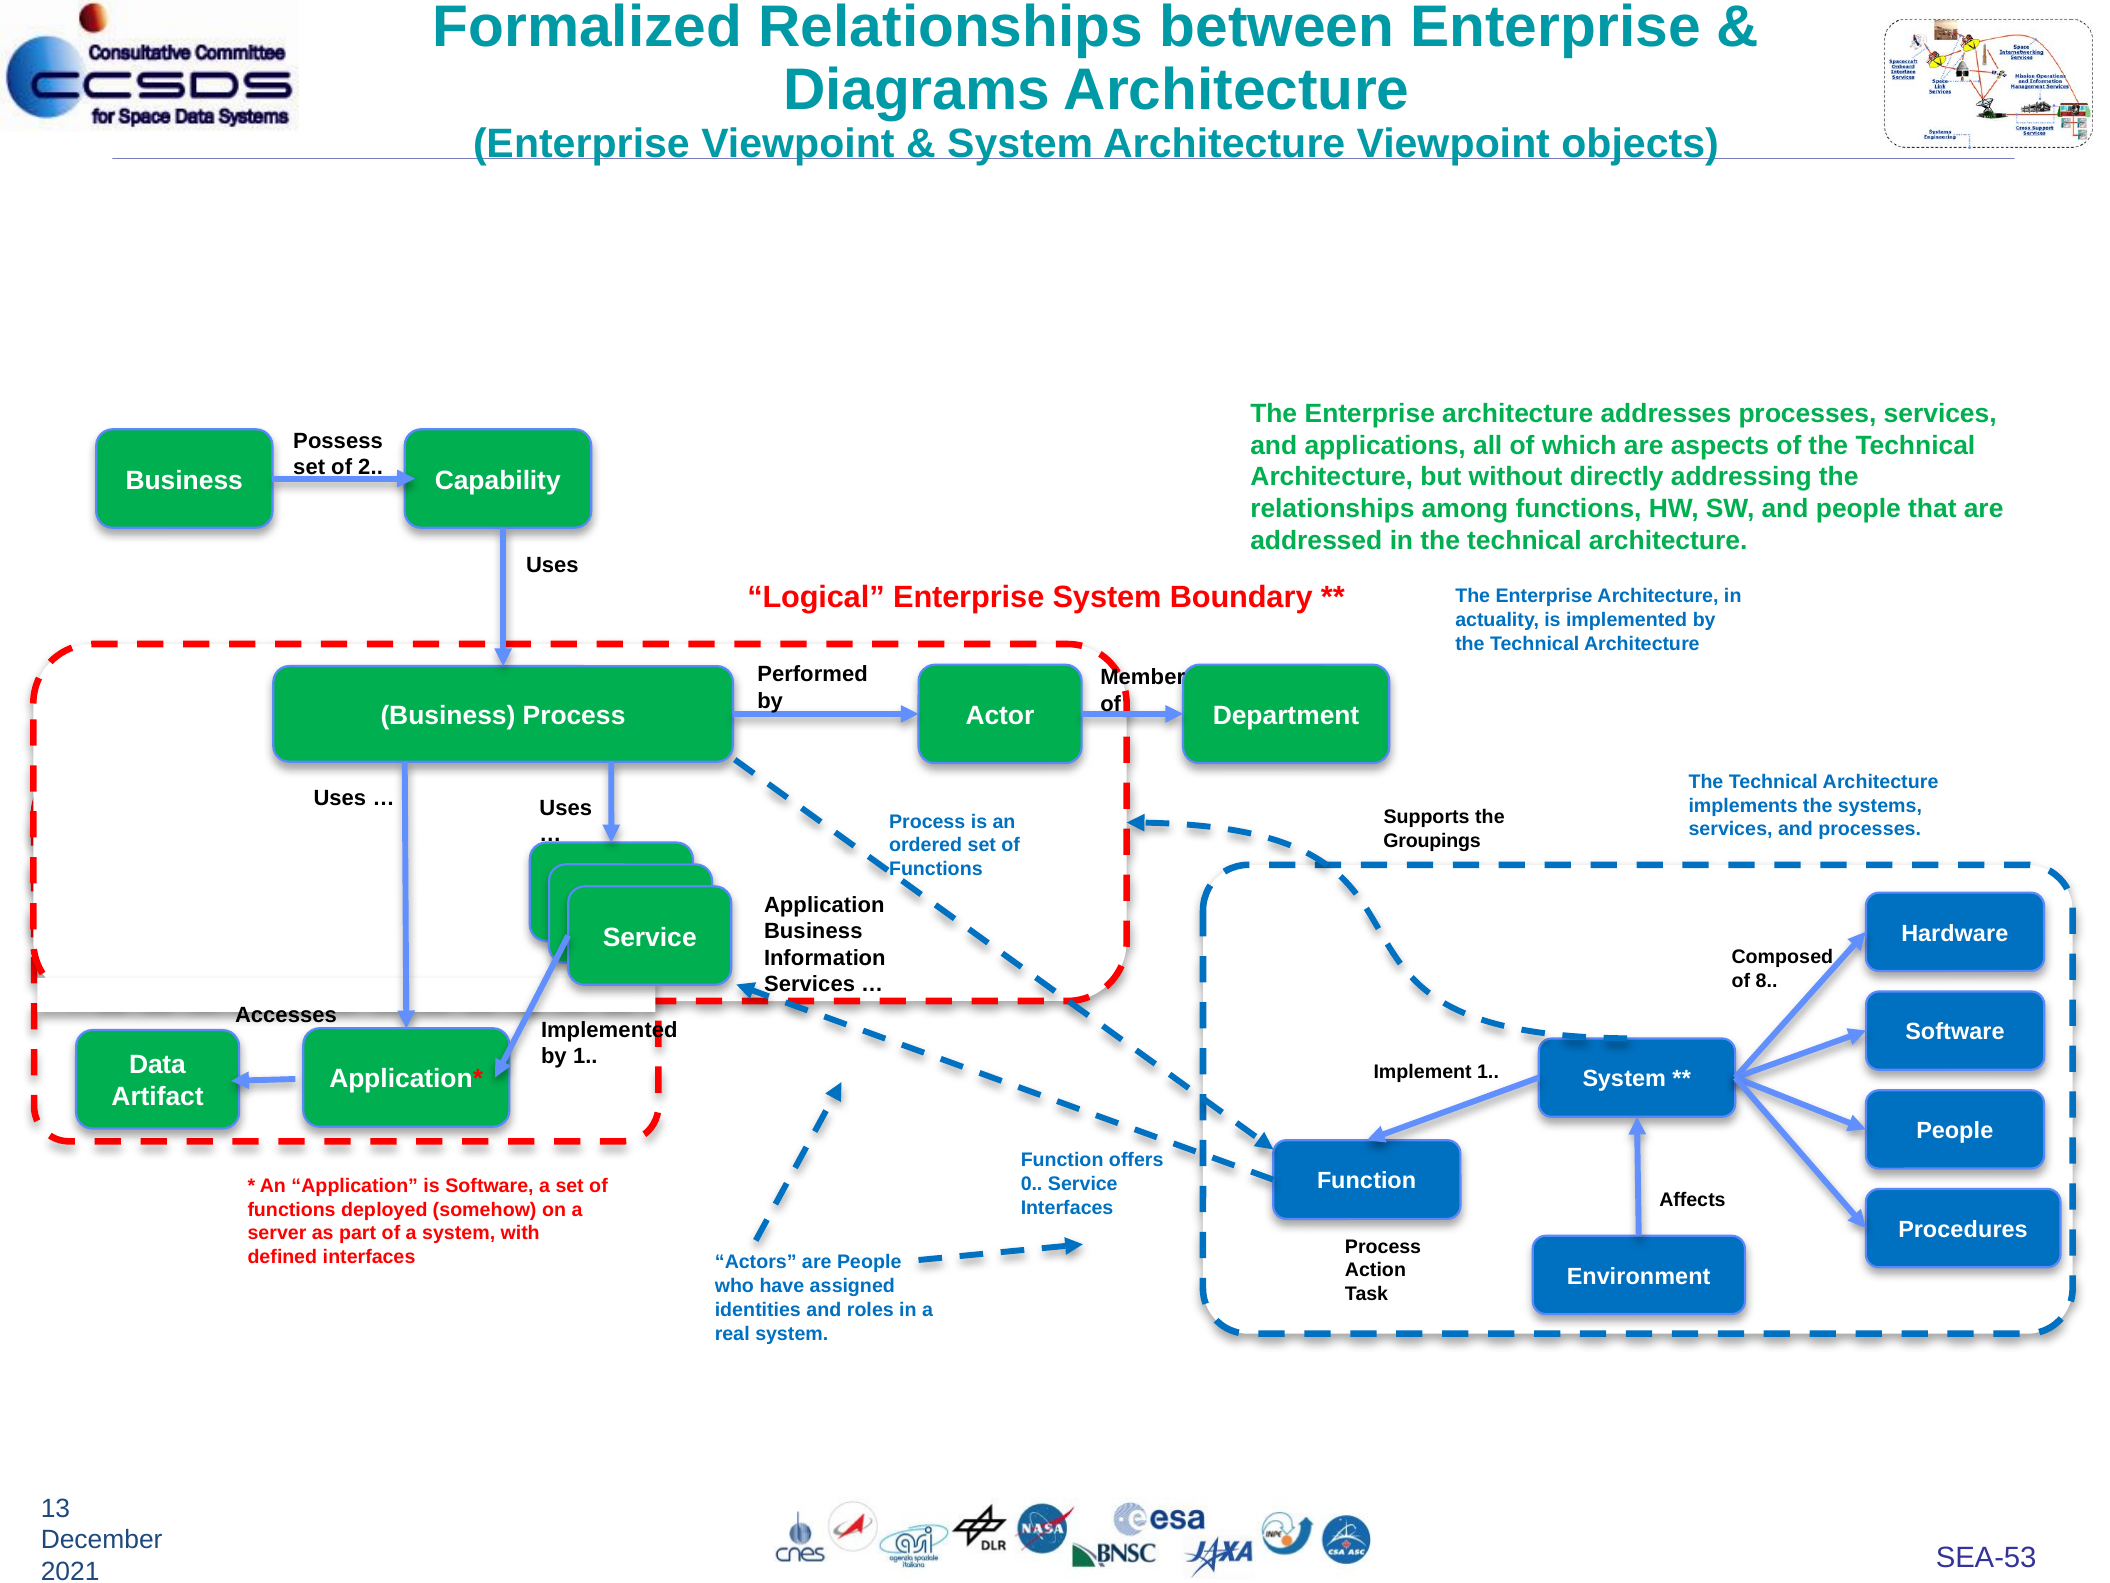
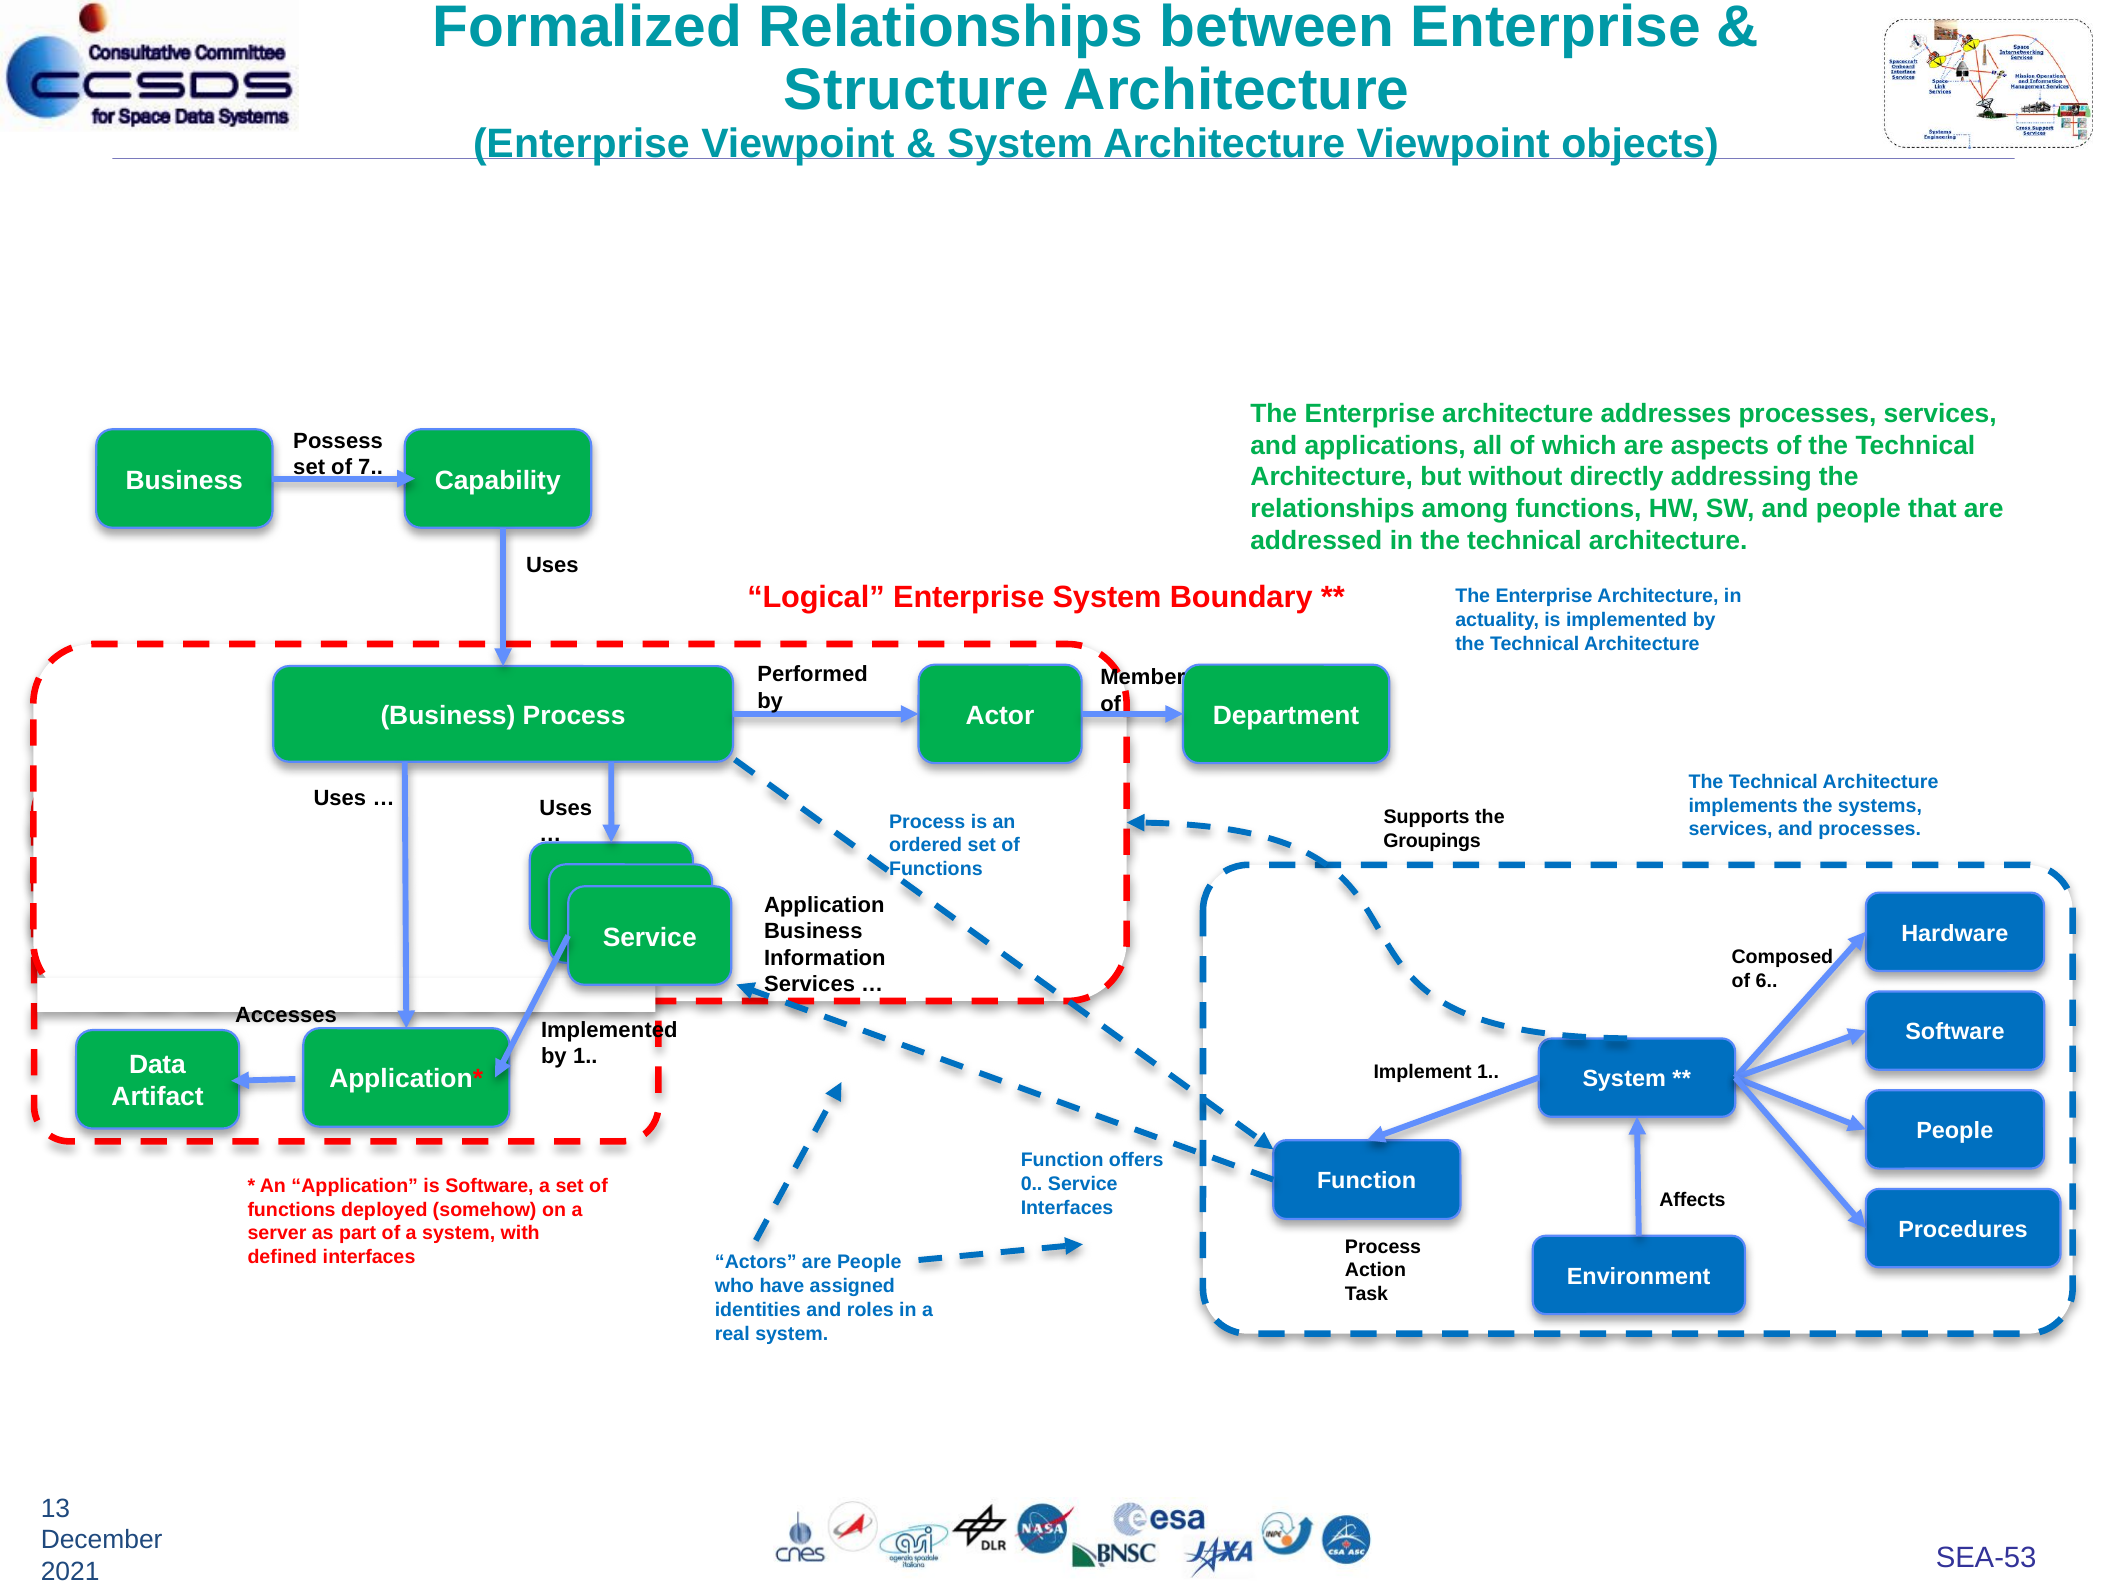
Diagrams: Diagrams -> Structure (916, 90)
2: 2 -> 7 (371, 467)
8: 8 -> 6 (1767, 981)
